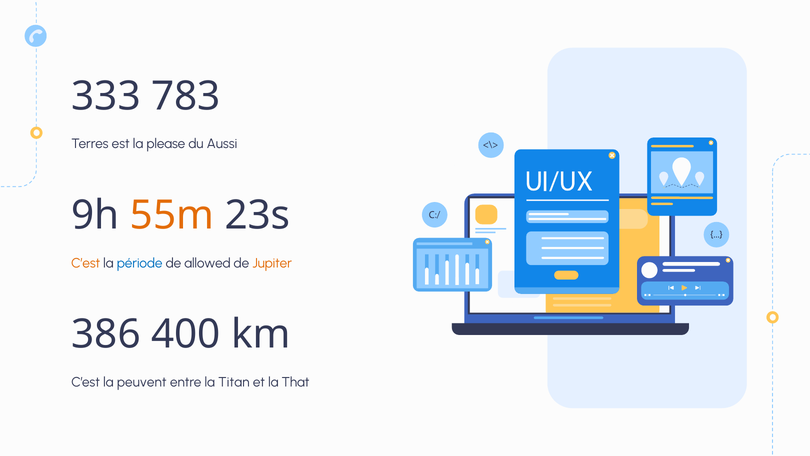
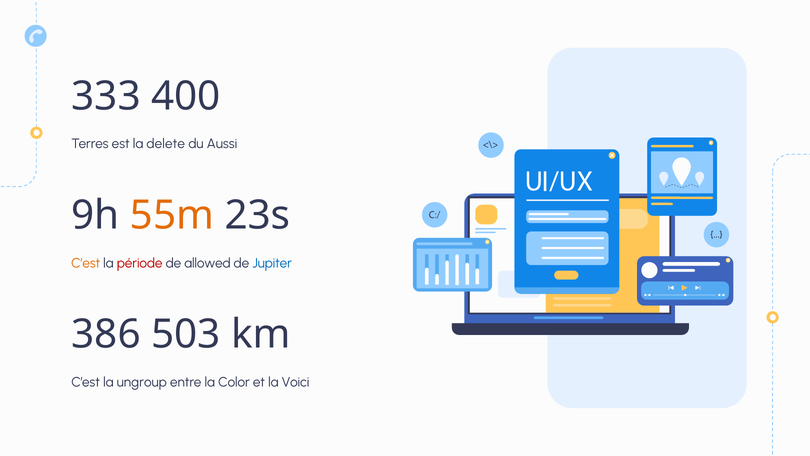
783: 783 -> 400 (186, 96)
please: please -> delete (166, 144)
période colour: blue -> red (140, 263)
Jupiter colour: orange -> blue (272, 263)
400: 400 -> 503 (186, 334)
peuvent: peuvent -> ungroup (142, 382)
Titan: Titan -> Color (234, 382)
That: That -> Voici (296, 382)
